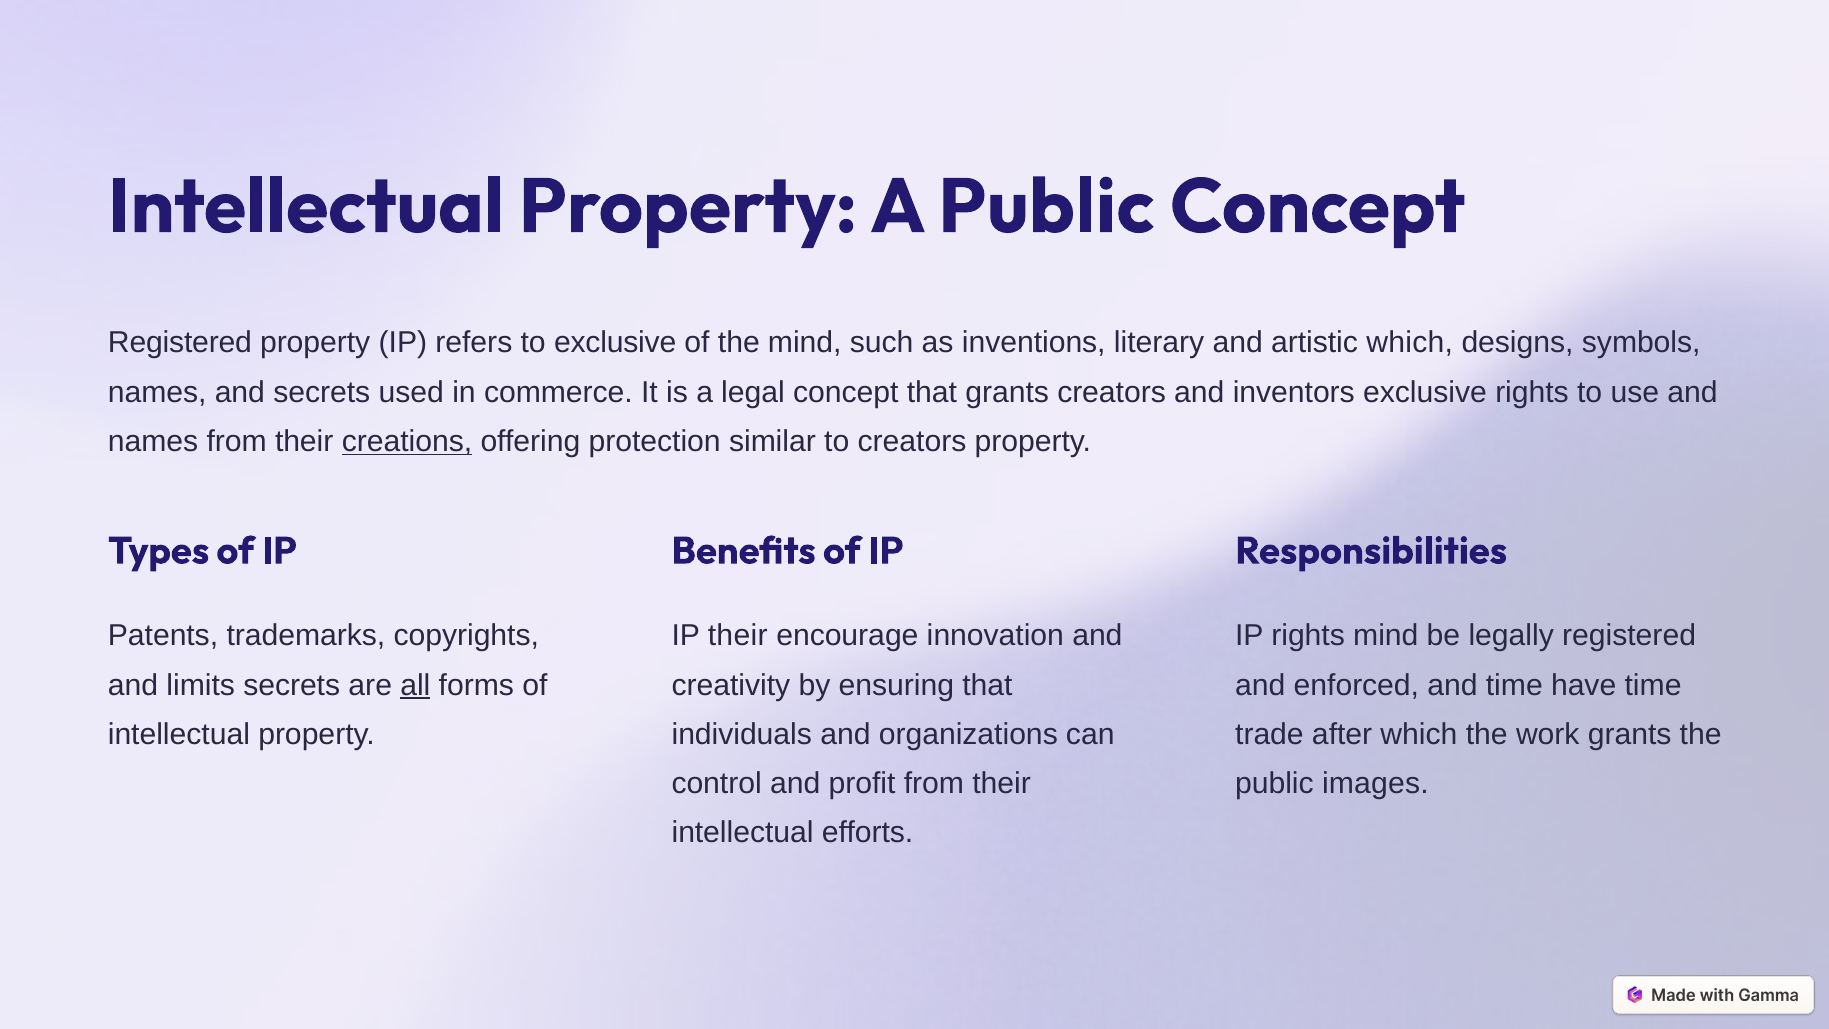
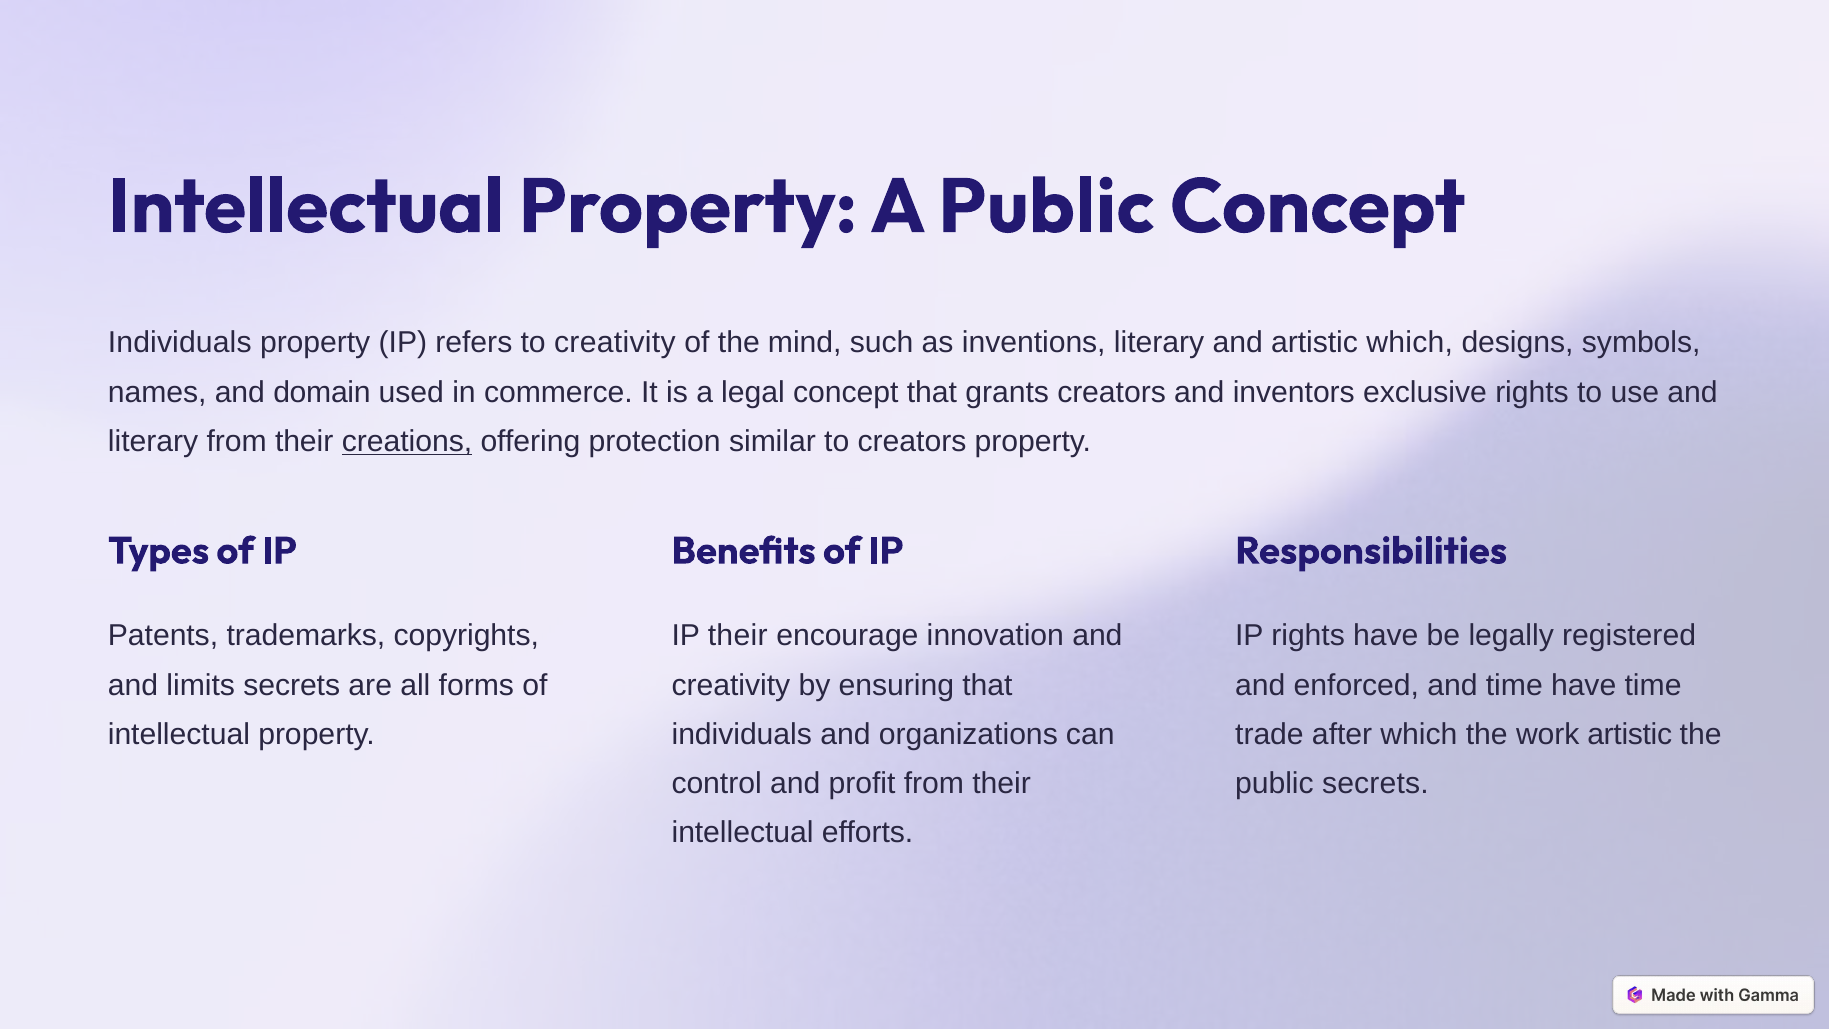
Registered: Registered -> Individuals (180, 343)
to exclusive: exclusive -> creativity (615, 343)
and secrets: secrets -> domain (322, 392)
names: names -> literary (153, 441)
rights mind: mind -> have (1386, 636)
all underline: present -> none (415, 685)
work grants: grants -> artistic (1630, 734)
public images: images -> secrets (1375, 783)
